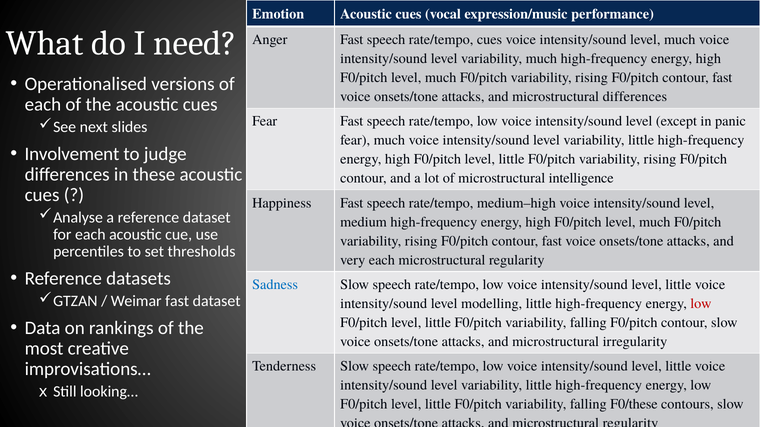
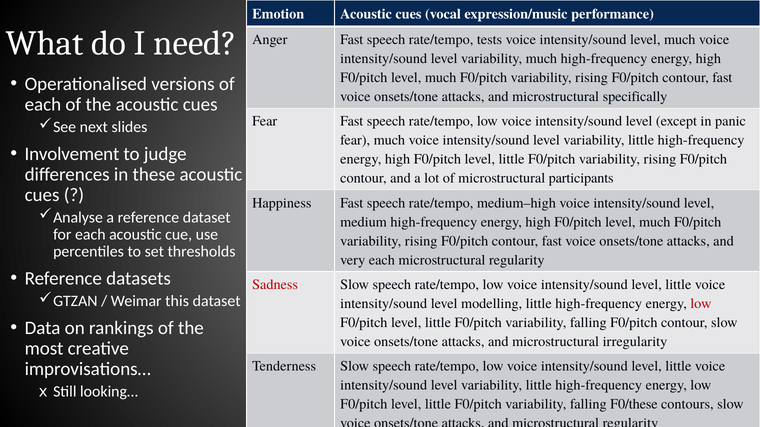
rate/tempo cues: cues -> tests (490, 40)
microstructural differences: differences -> specifically (635, 97)
intelligence: intelligence -> participants (581, 178)
Sadness colour: blue -> red (275, 285)
Weimar fast: fast -> this (177, 301)
